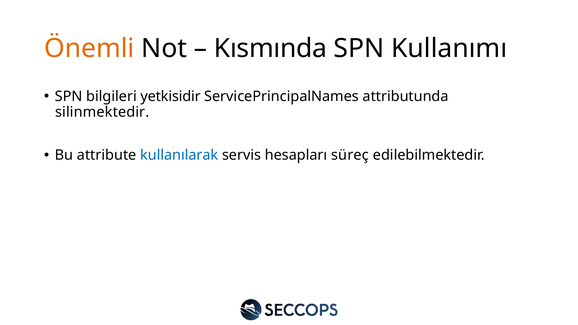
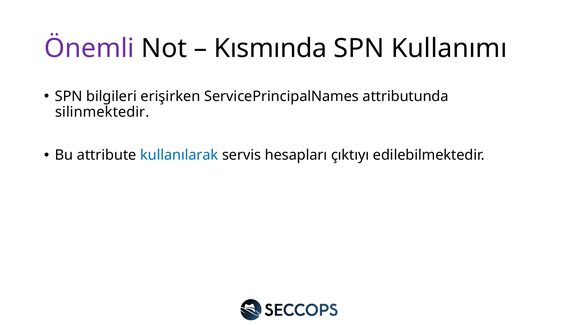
Önemli colour: orange -> purple (89, 49)
yetkisidir: yetkisidir -> erişirken (170, 96)
süreç: süreç -> çıktıyı (350, 155)
